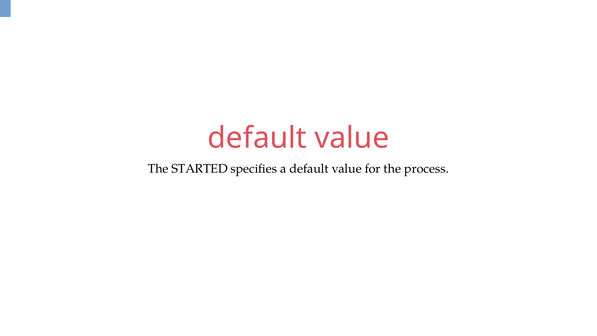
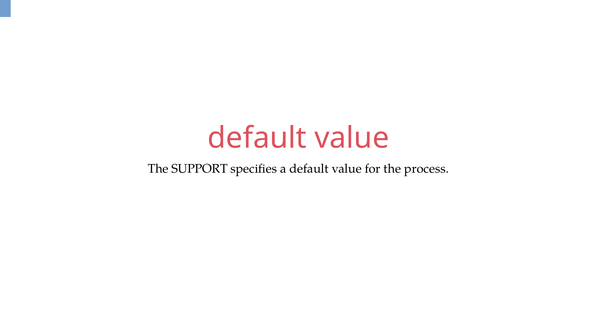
STARTED: STARTED -> SUPPORT (200, 169)
